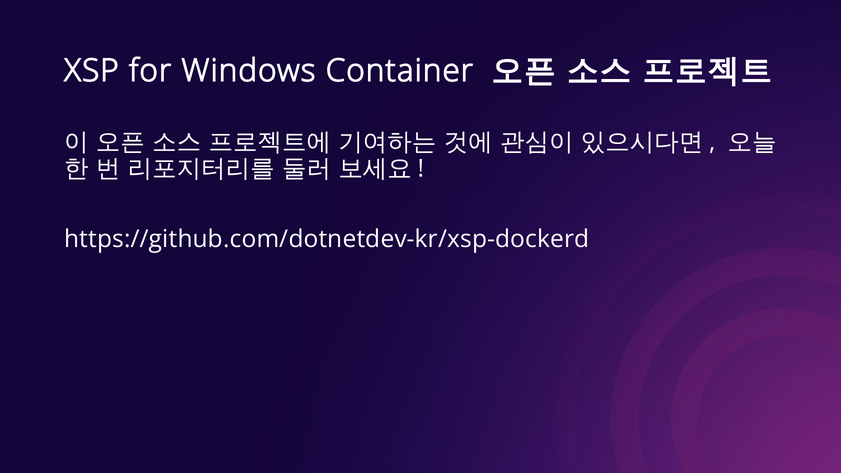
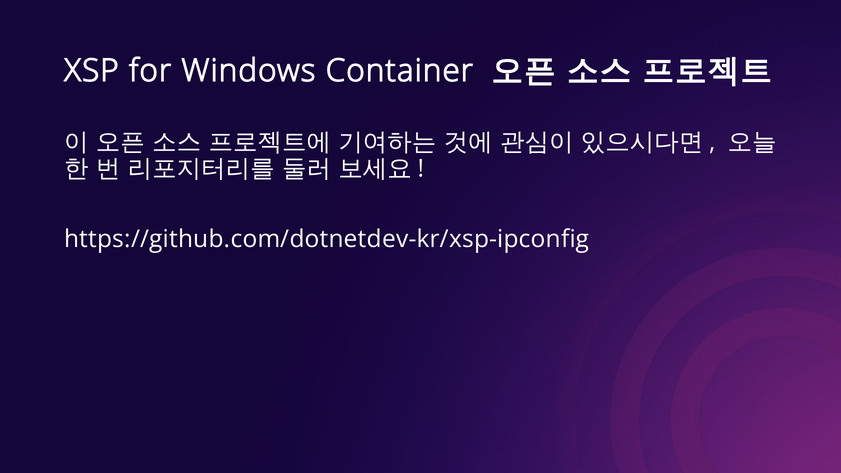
https://github.com/dotnetdev-kr/xsp-dockerd: https://github.com/dotnetdev-kr/xsp-dockerd -> https://github.com/dotnetdev-kr/xsp-ipconfig (327, 239)
